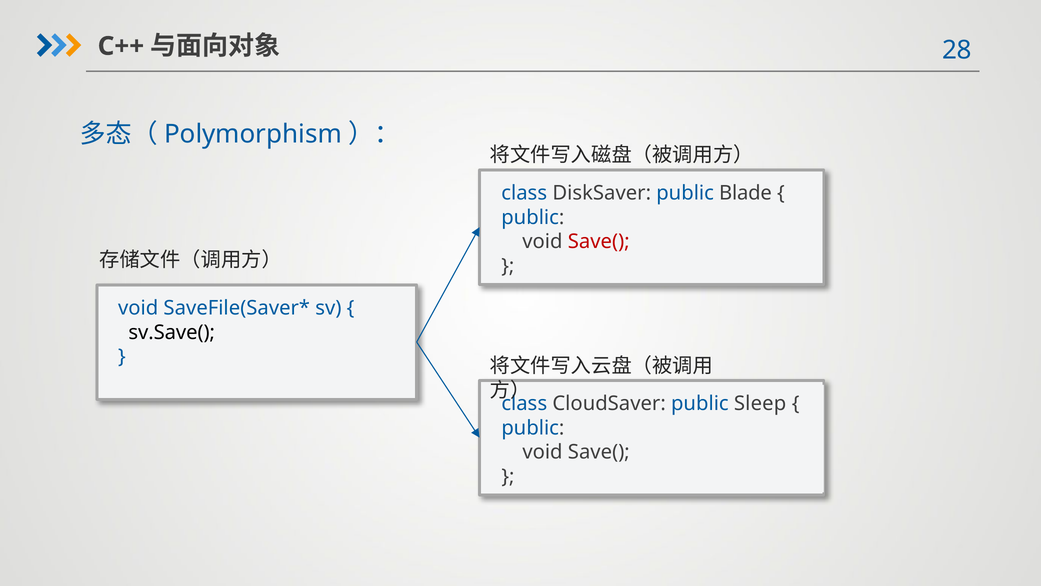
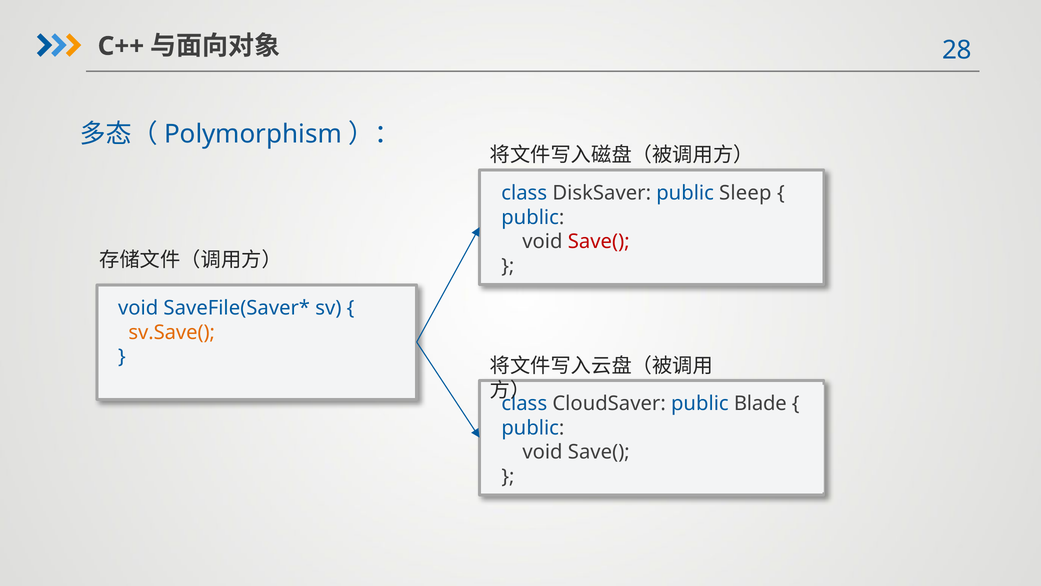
Blade: Blade -> Sleep (745, 193)
sv.Save( colour: black -> orange (172, 332)
Sleep: Sleep -> Blade (760, 403)
